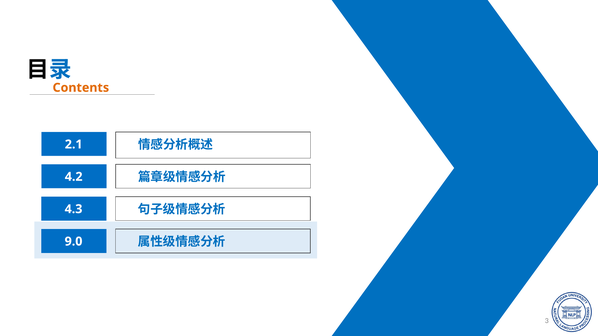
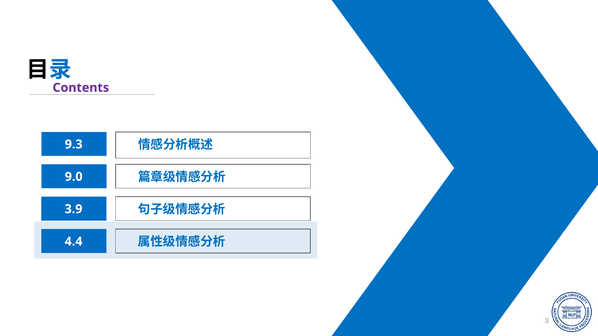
Contents colour: orange -> purple (81, 88)
2.1: 2.1 -> 9.3 (74, 144)
4.2: 4.2 -> 9.0 (74, 177)
4.3: 4.3 -> 3.9 (74, 209)
9.0: 9.0 -> 4.4 (74, 242)
